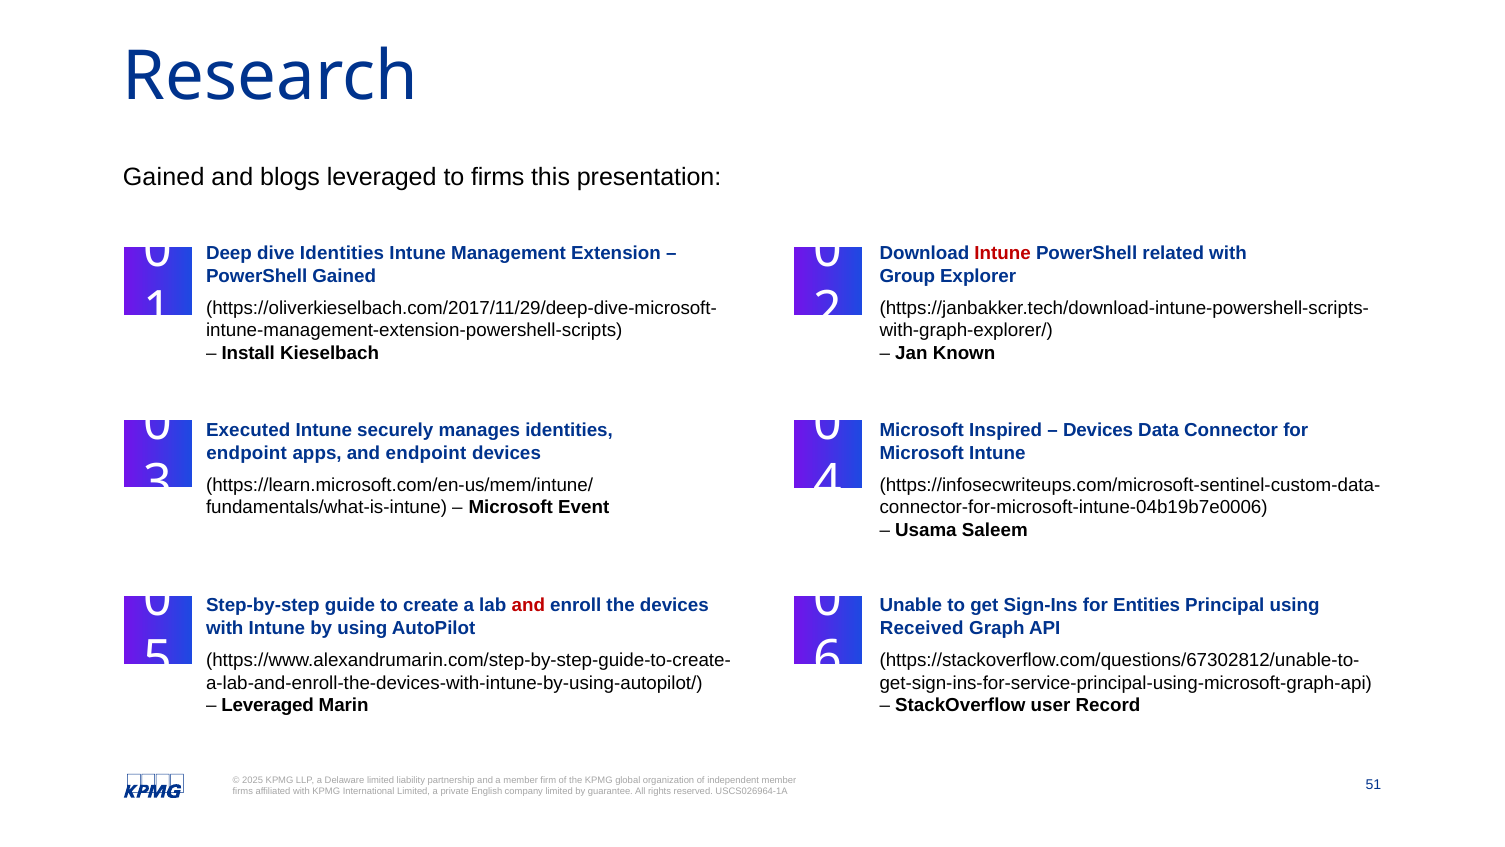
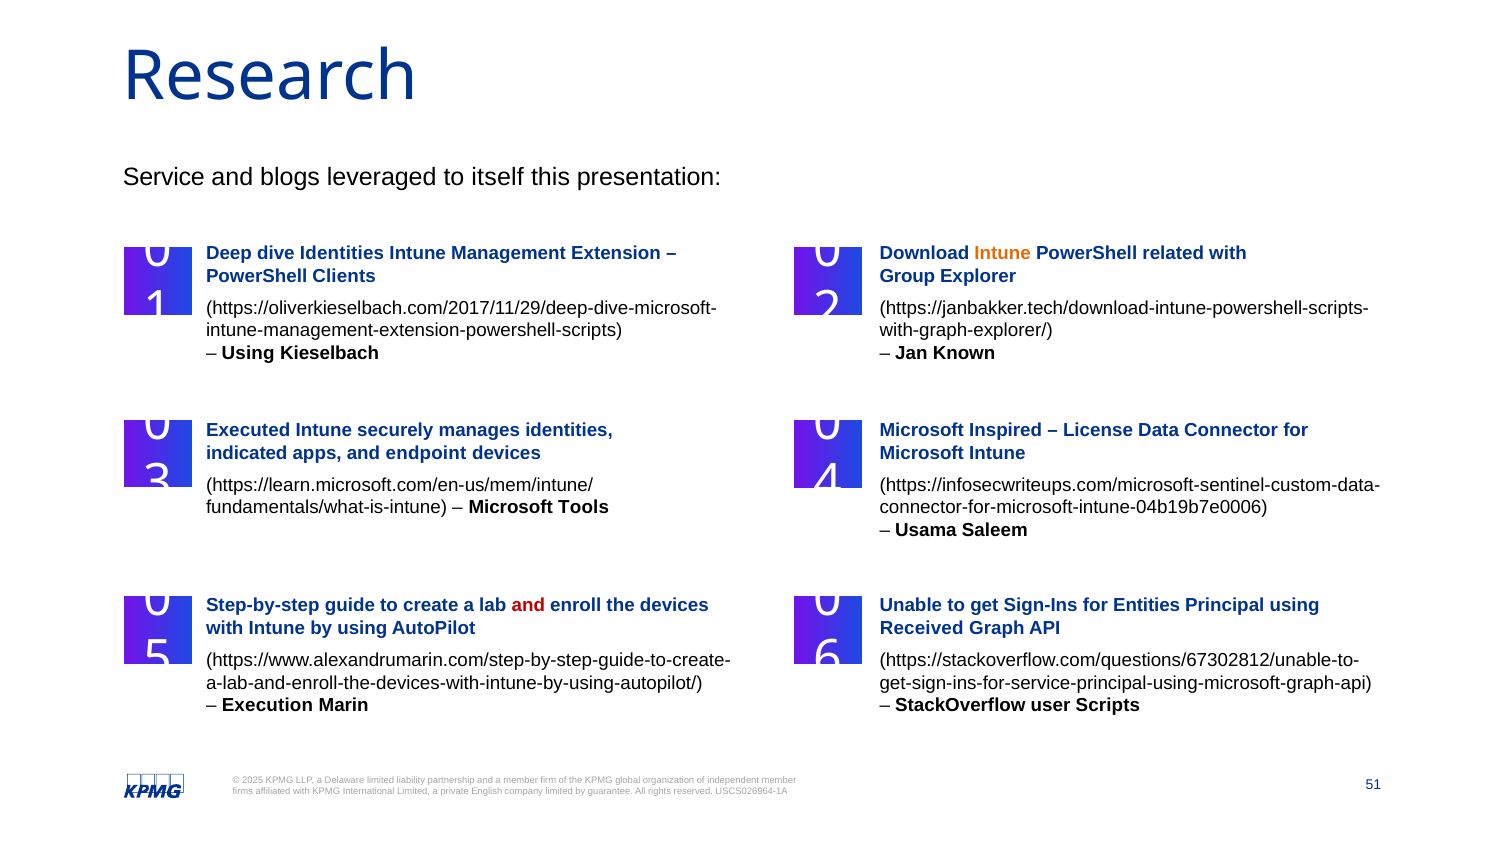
Gained: Gained -> Service (164, 177)
to firms: firms -> itself (498, 177)
Intune colour: red -> orange (1003, 253)
PowerShell Gained: Gained -> Clients (344, 276)
Install: Install -> Using (248, 353)
Devices: Devices -> License (1098, 430)
endpoint: endpoint -> indicated (247, 453)
Event: Event -> Tools (584, 507)
Leveraged: Leveraged -> Execution (267, 705)
Record: Record -> Scripts (1108, 705)
